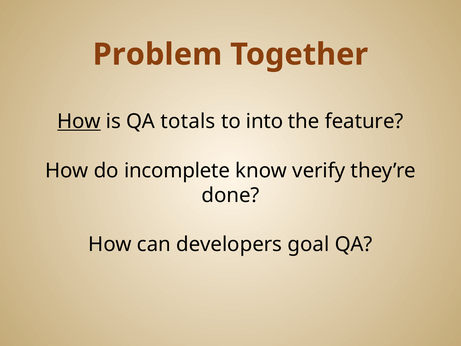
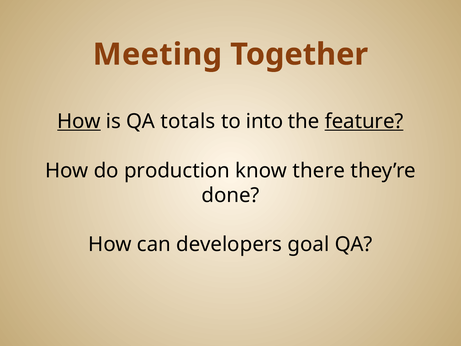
Problem: Problem -> Meeting (157, 54)
feature underline: none -> present (364, 121)
incomplete: incomplete -> production (177, 171)
verify: verify -> there (319, 171)
